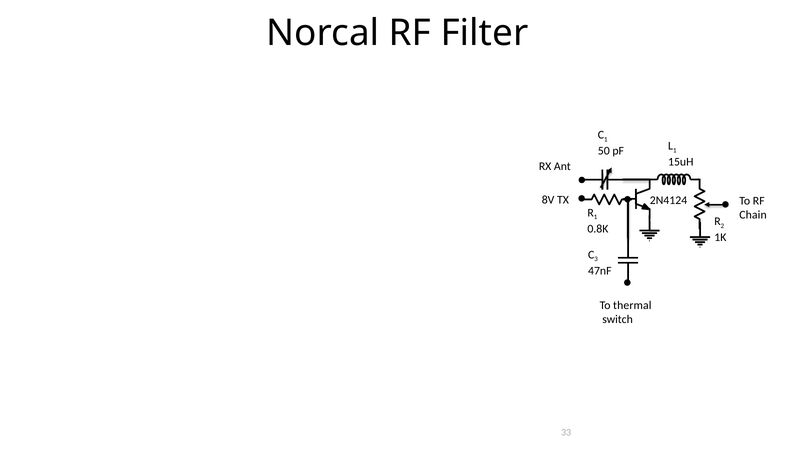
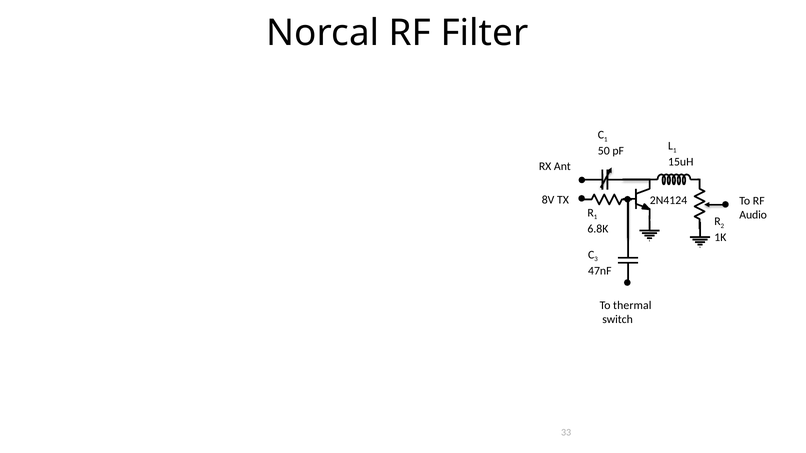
Chain: Chain -> Audio (753, 215)
0.8K: 0.8K -> 6.8K (598, 229)
